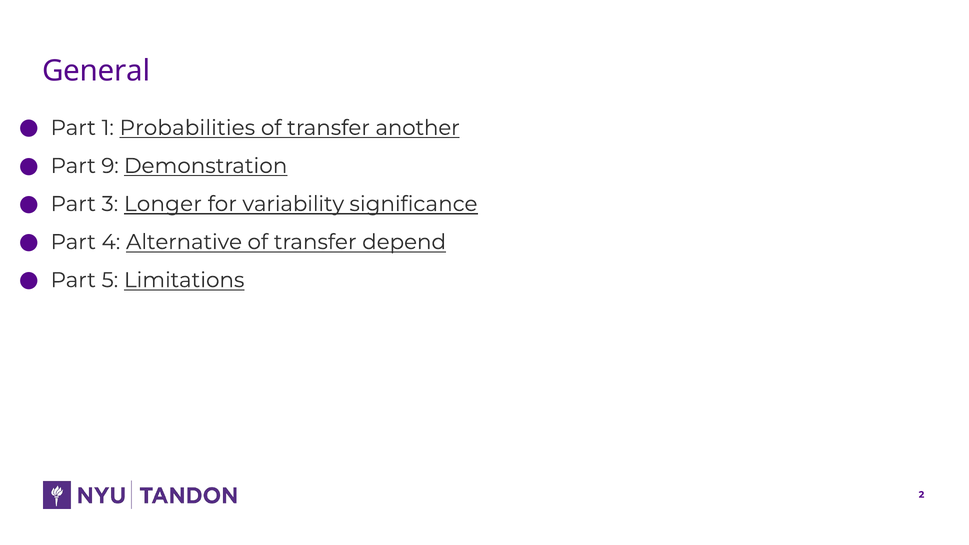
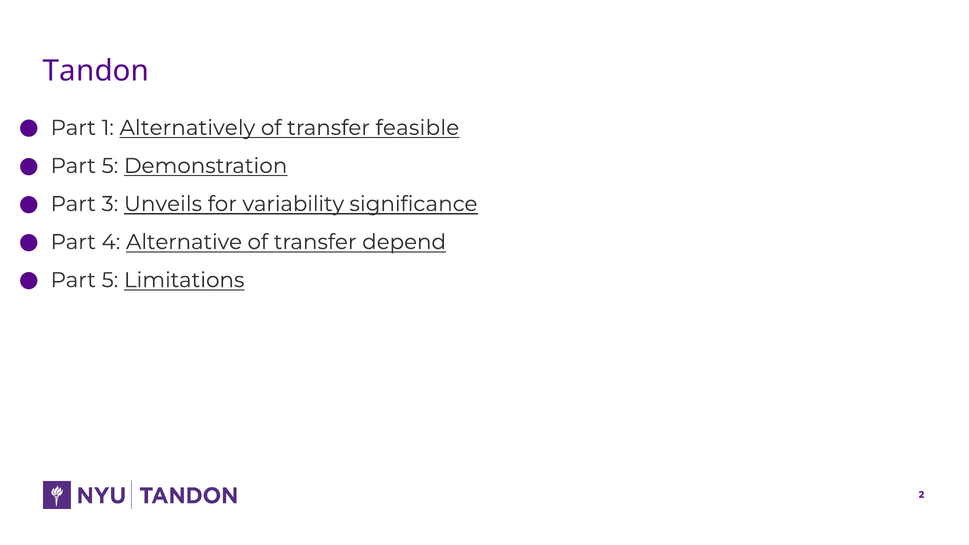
General: General -> Tandon (96, 71)
Probabilities: Probabilities -> Alternatively (187, 128)
another: another -> feasible (417, 128)
9: 9 -> 5 (110, 166)
Longer: Longer -> Unveils (163, 204)
